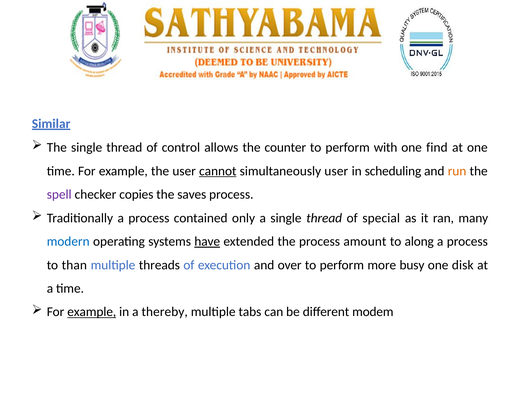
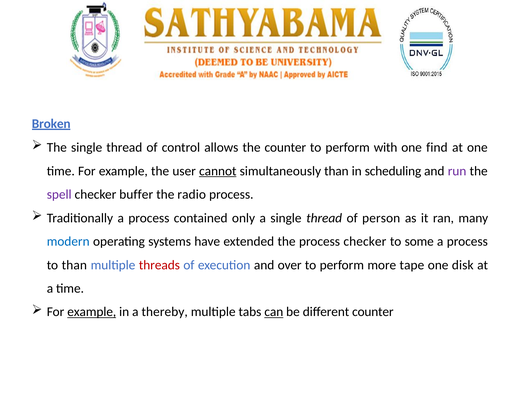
Similar: Similar -> Broken (51, 124)
simultaneously user: user -> than (336, 171)
run colour: orange -> purple (457, 171)
copies: copies -> buffer (136, 195)
saves: saves -> radio (192, 195)
special: special -> person (381, 218)
have underline: present -> none (207, 242)
process amount: amount -> checker (365, 242)
along: along -> some (419, 242)
threads colour: black -> red (159, 265)
busy: busy -> tape (412, 265)
can underline: none -> present (274, 312)
different modem: modem -> counter (373, 312)
